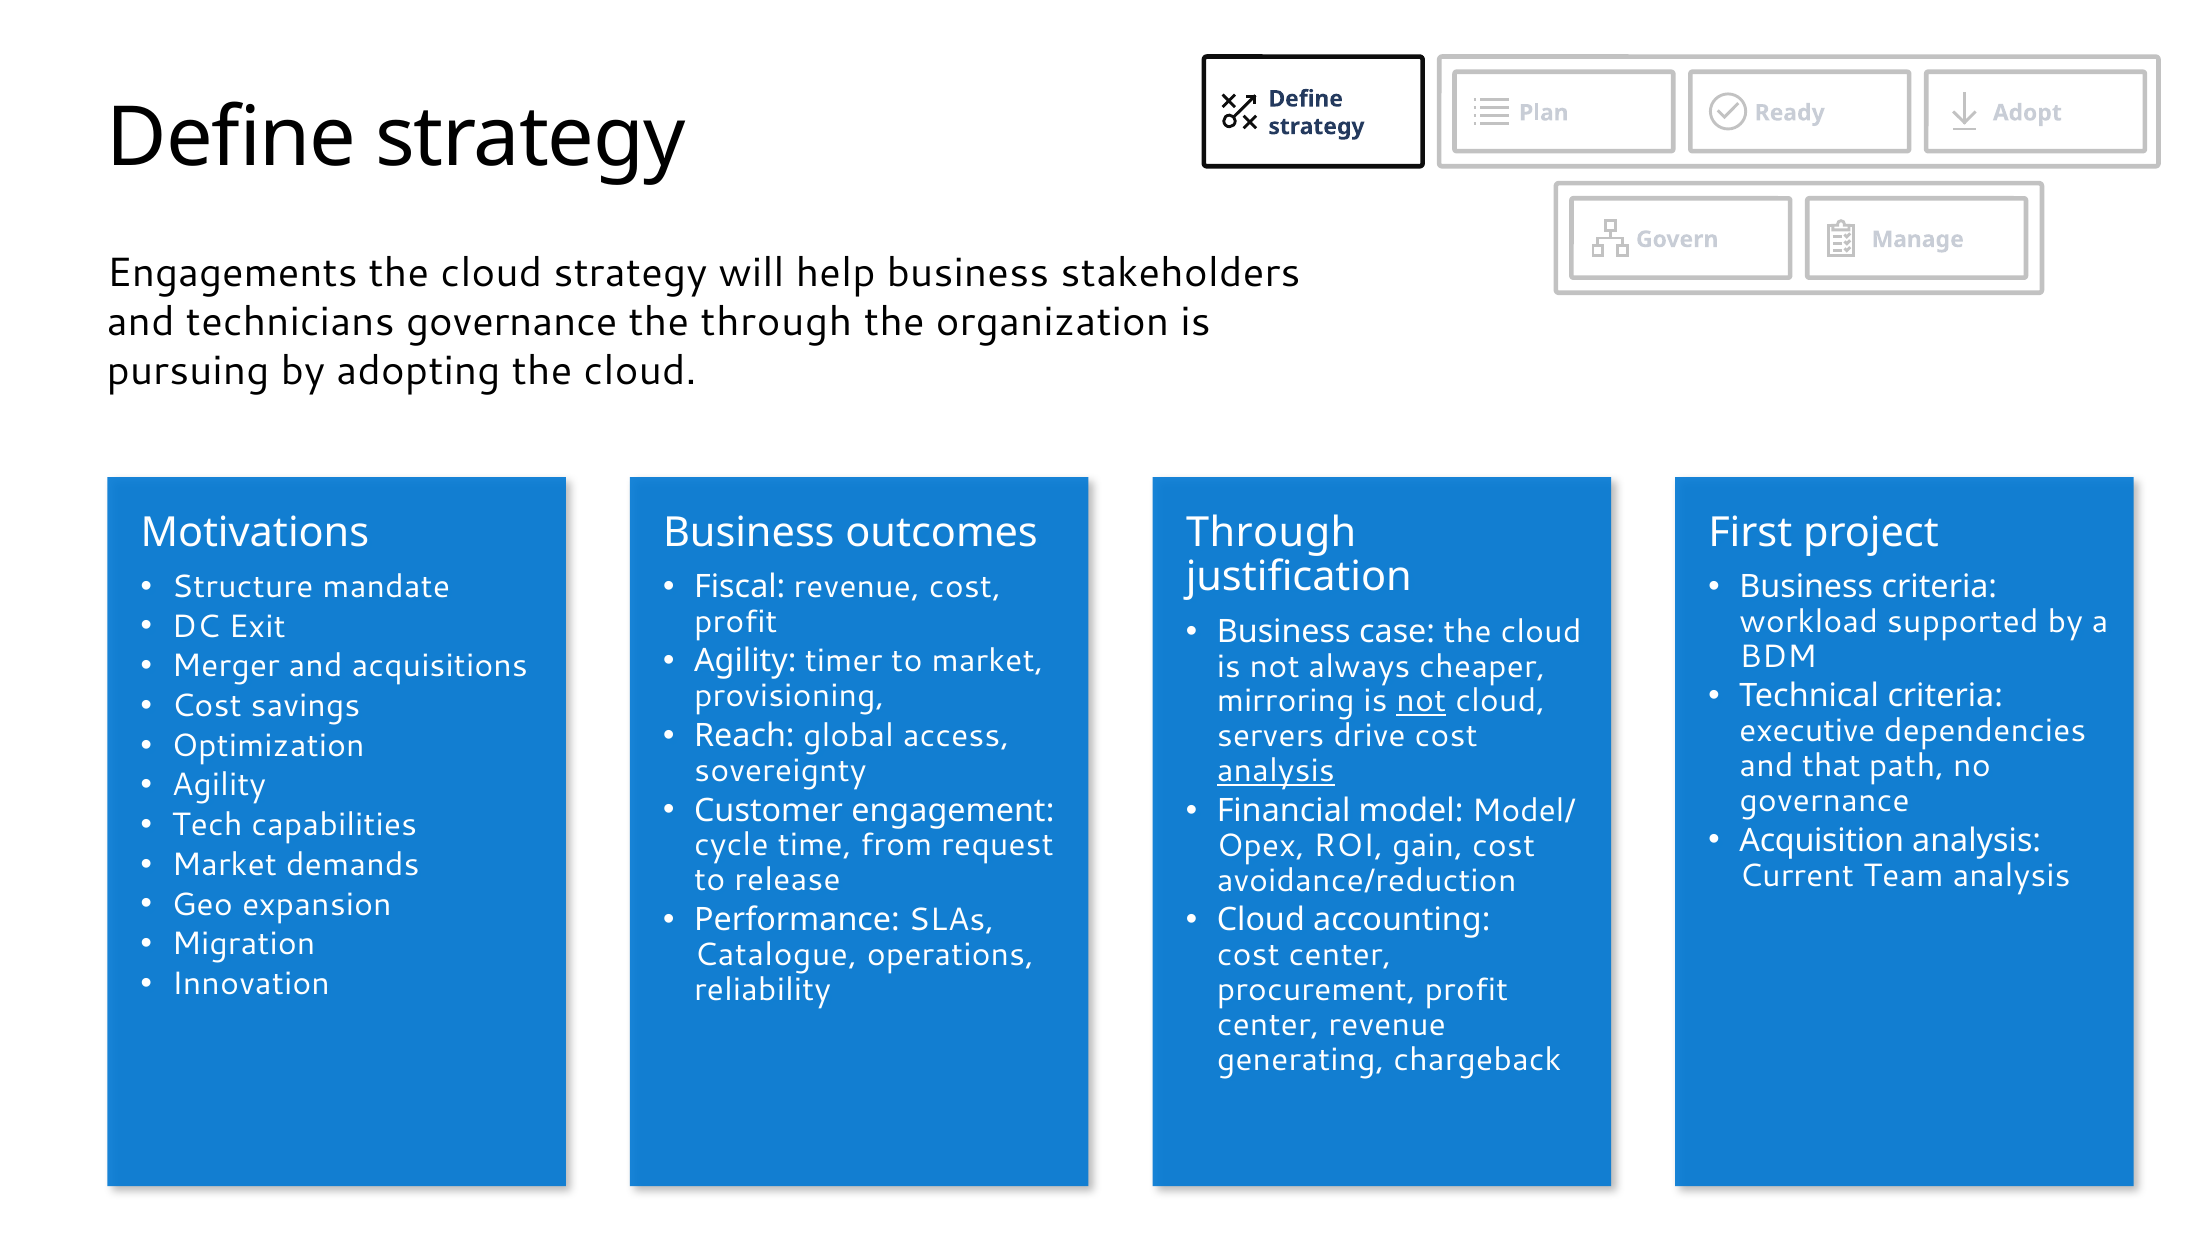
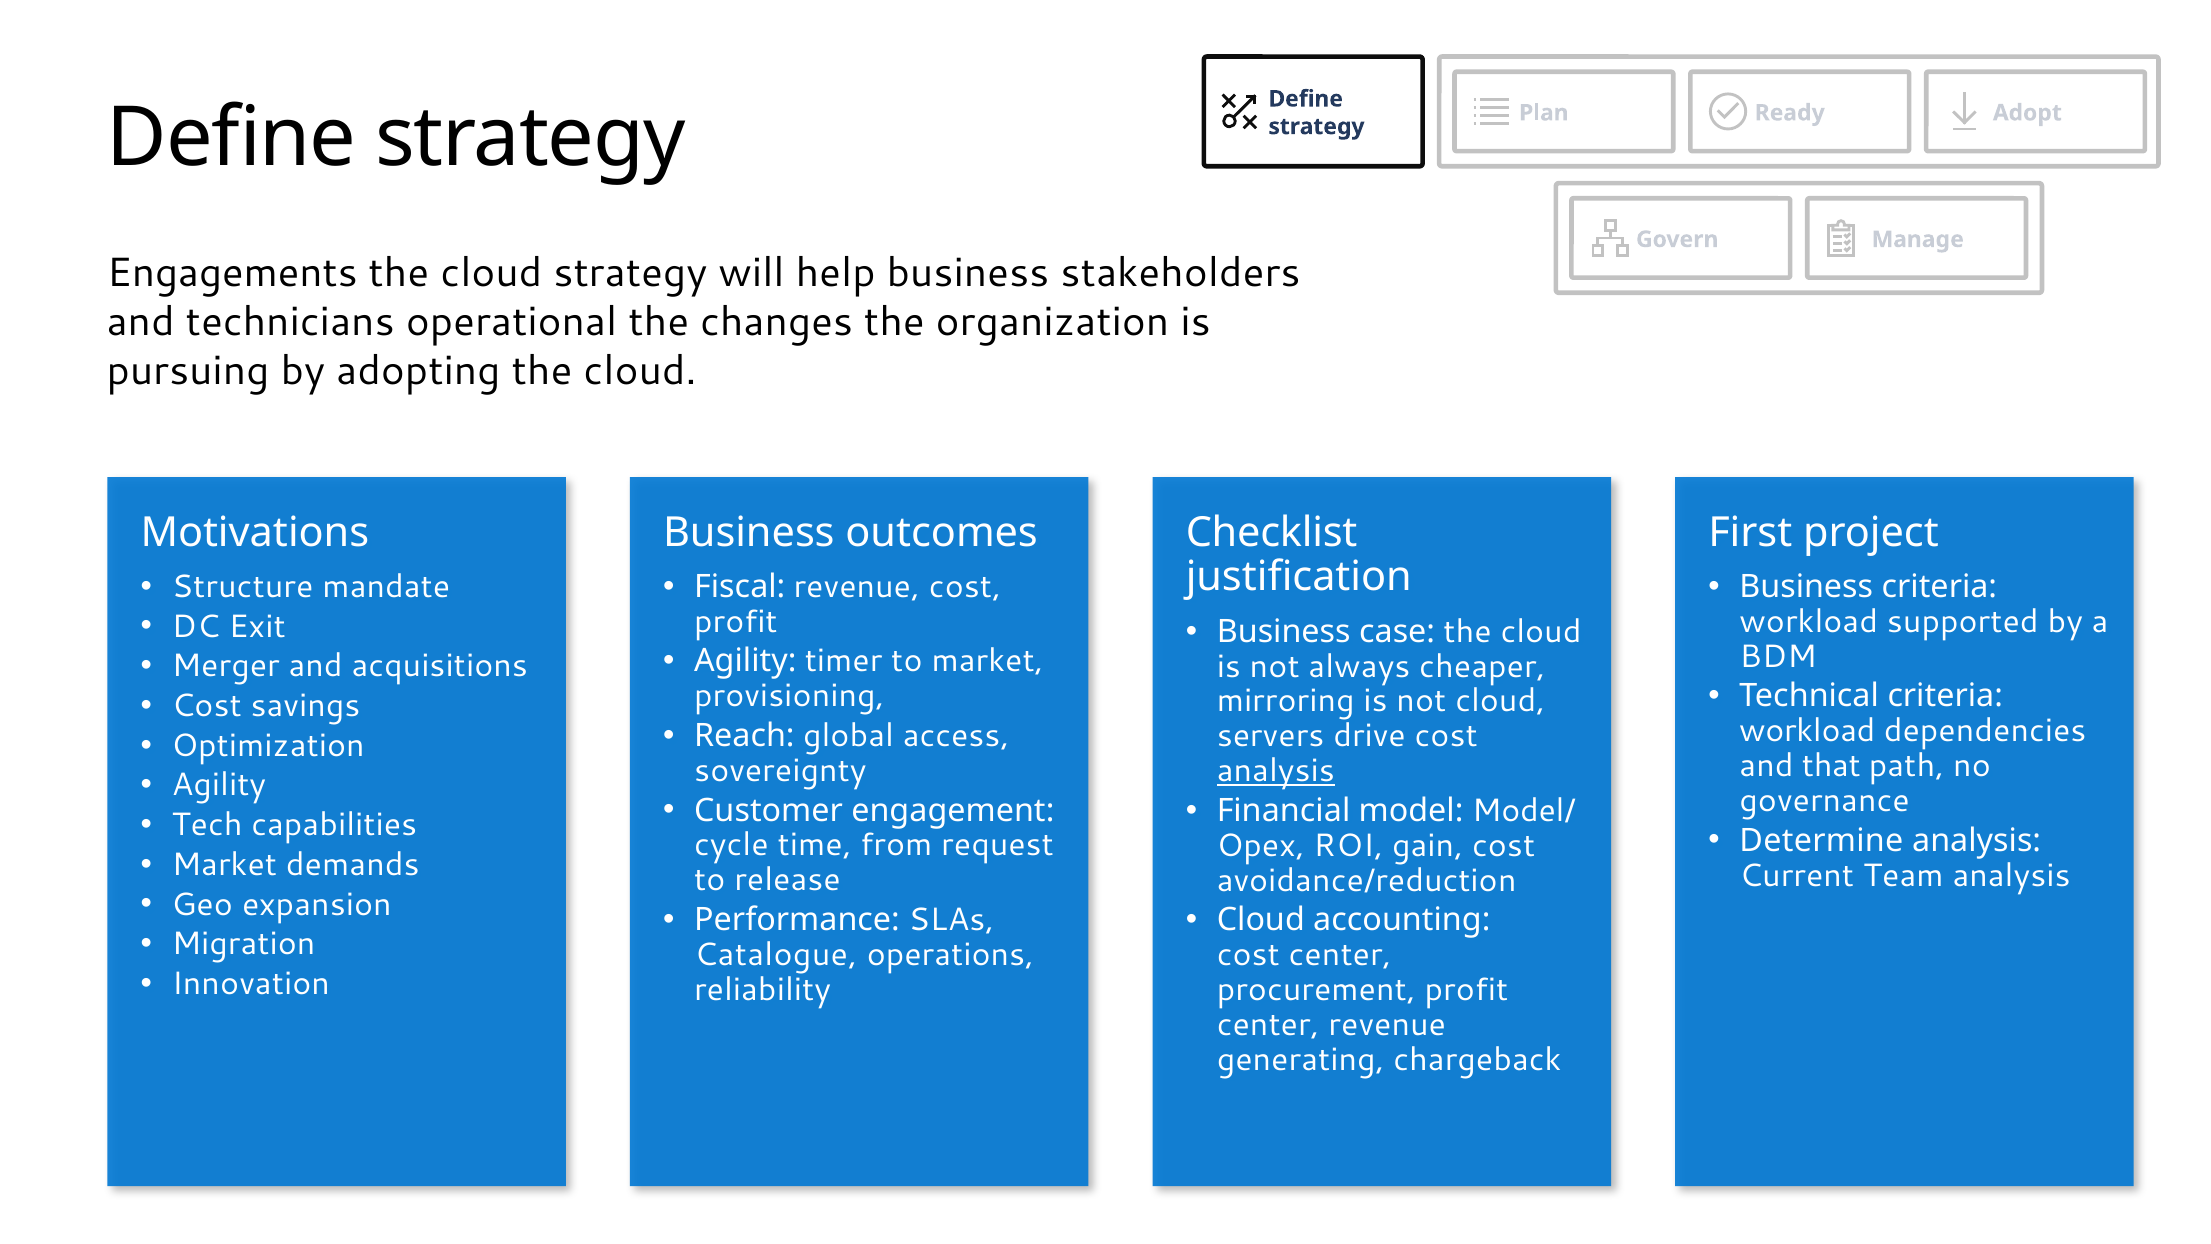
technicians governance: governance -> operational (512, 322)
the through: through -> changes (777, 322)
Through: Through -> Checklist (1272, 532)
not underline: present -> none (1421, 701)
executive: executive -> workload (1807, 731)
Acquisition: Acquisition -> Determine (1821, 840)
